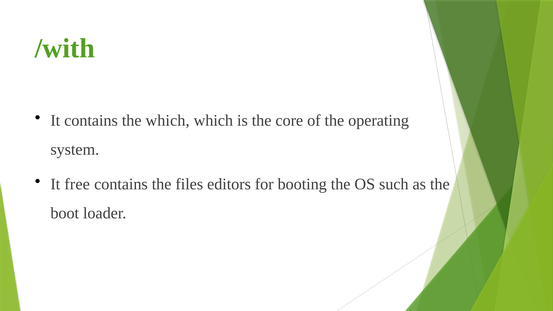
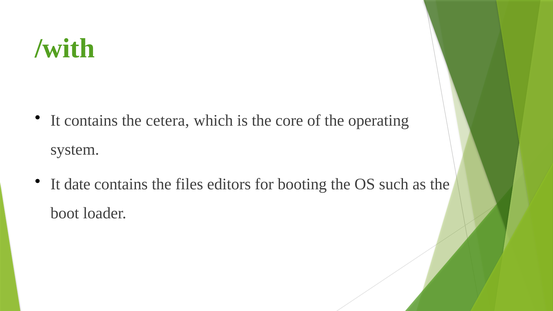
the which: which -> cetera (168, 121)
free: free -> date (77, 184)
